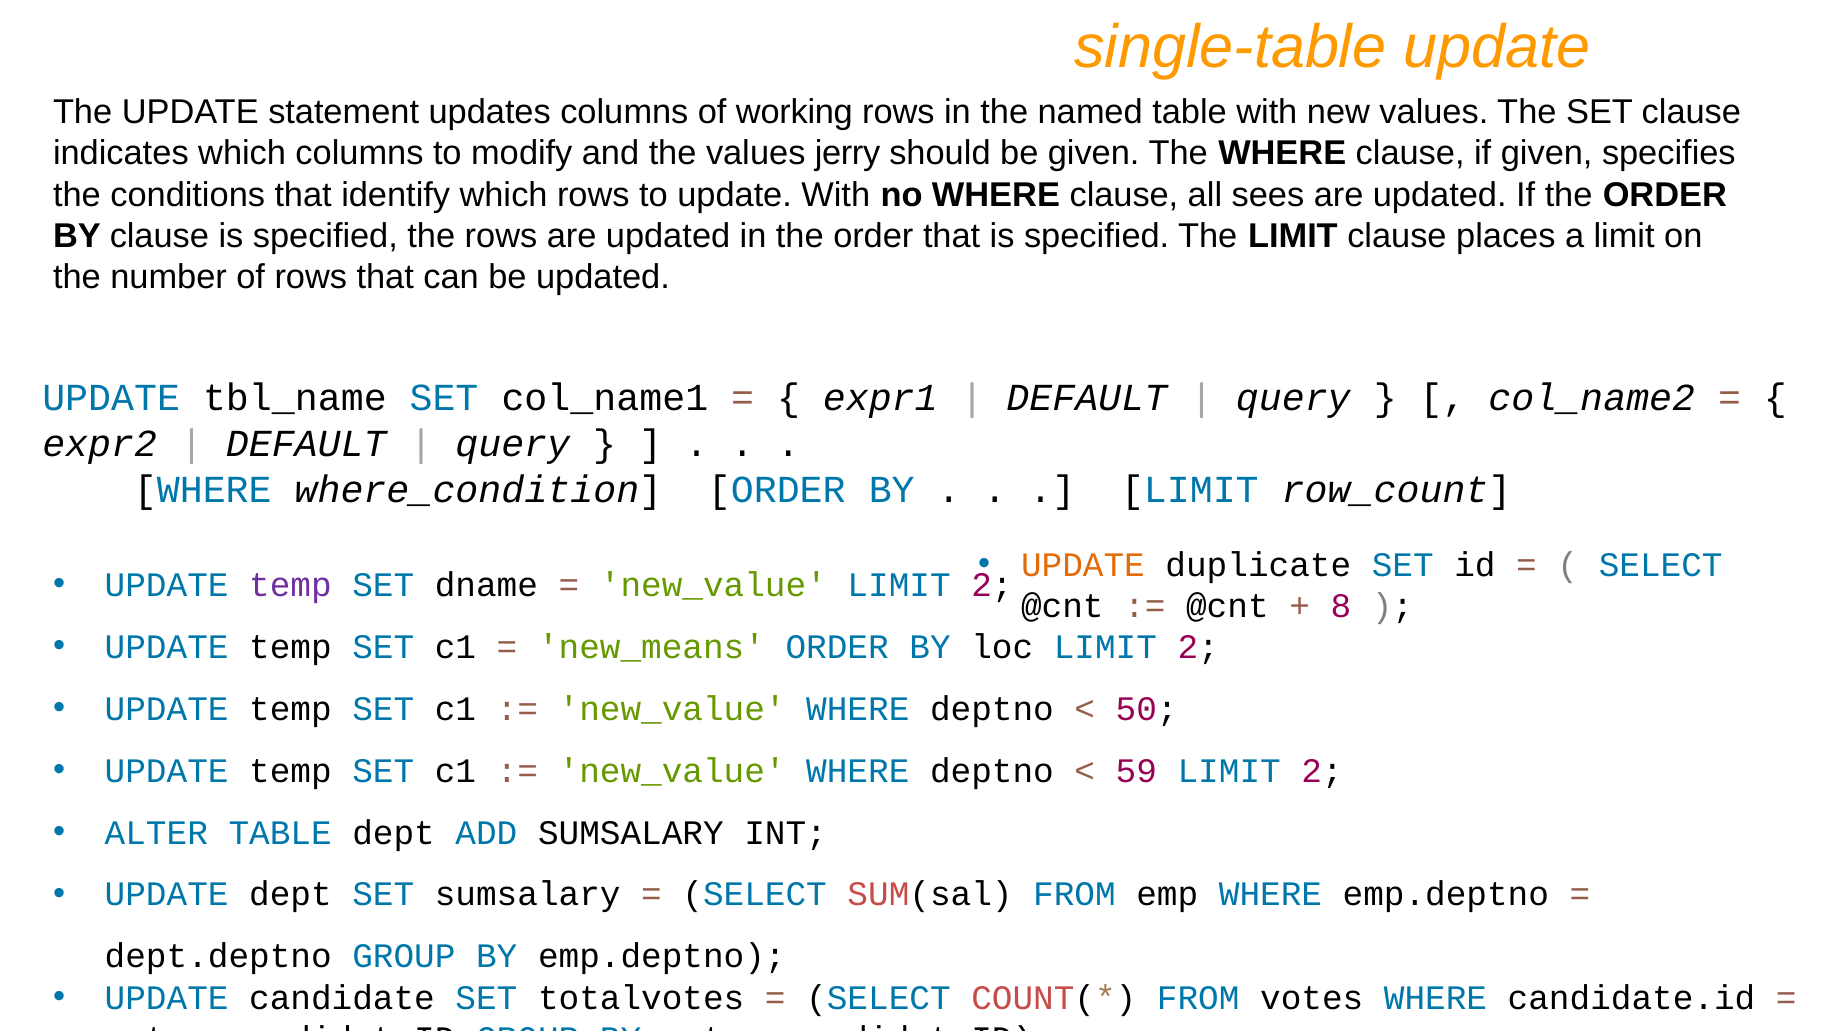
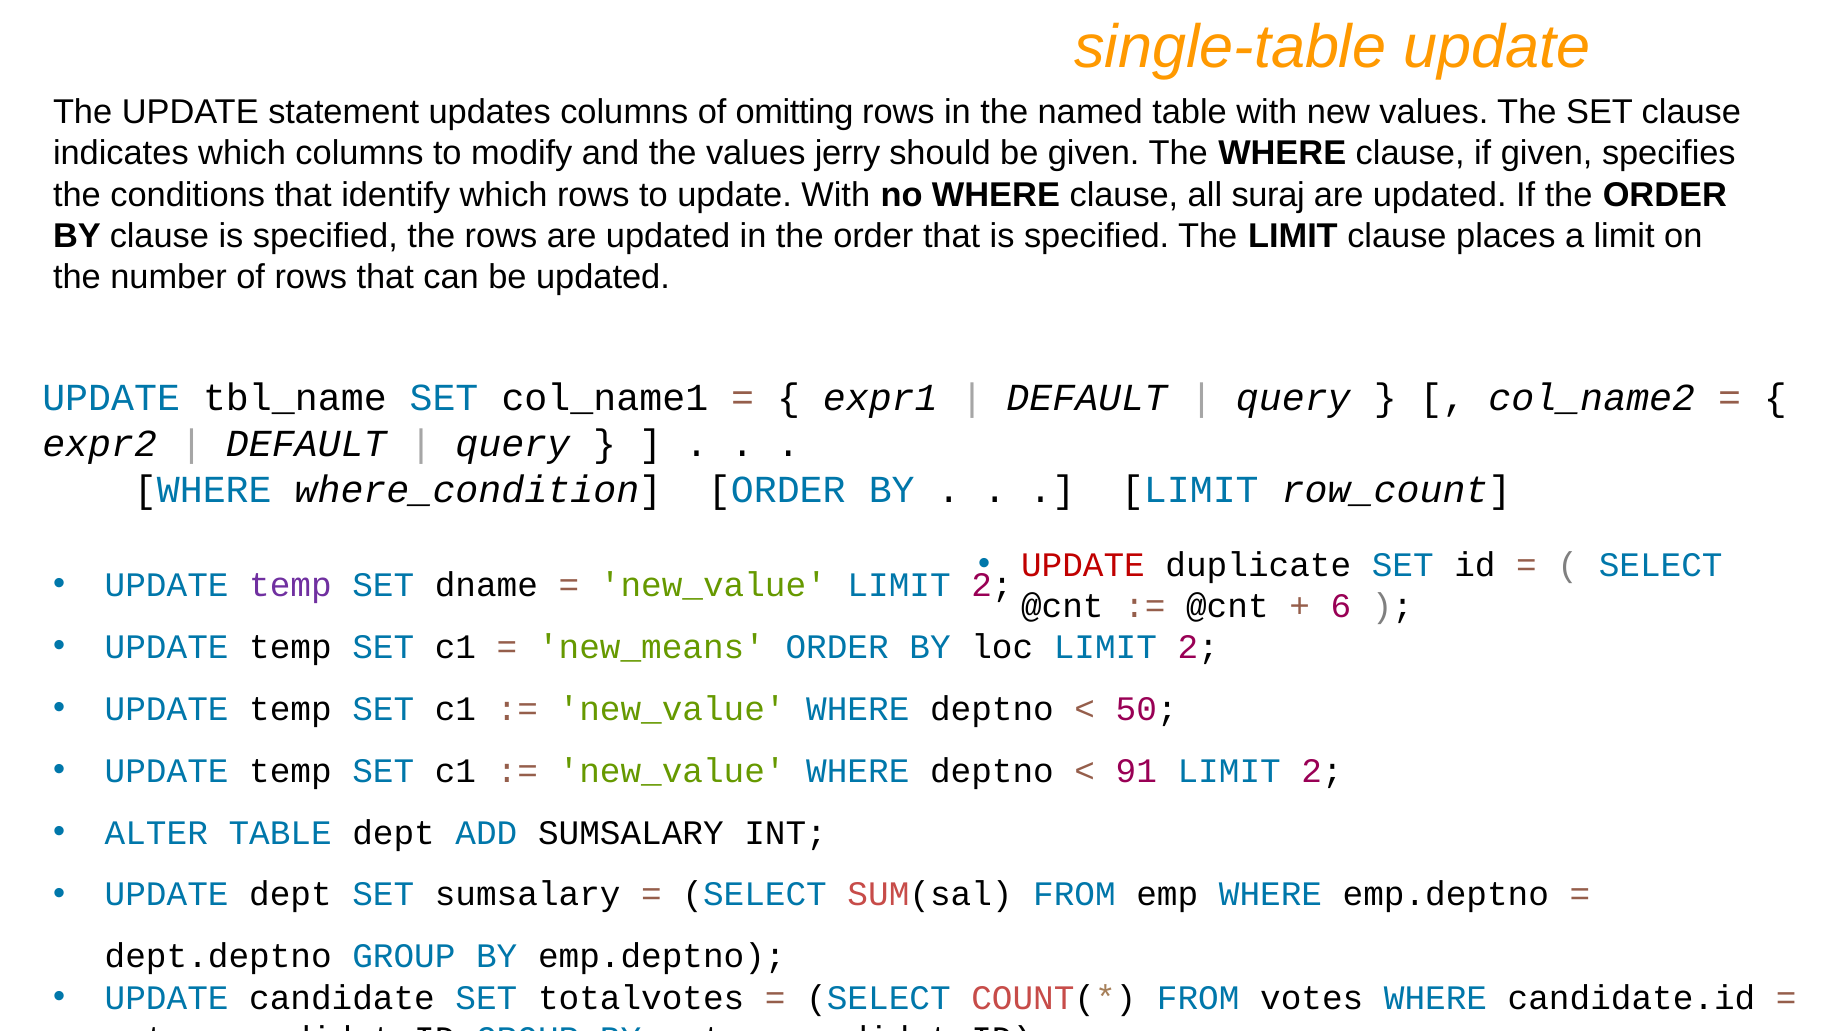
working: working -> omitting (794, 112)
sees: sees -> suraj (1268, 195)
UPDATE colour: orange -> red (1083, 565)
8: 8 -> 6 (1341, 606)
59: 59 -> 91 (1136, 771)
